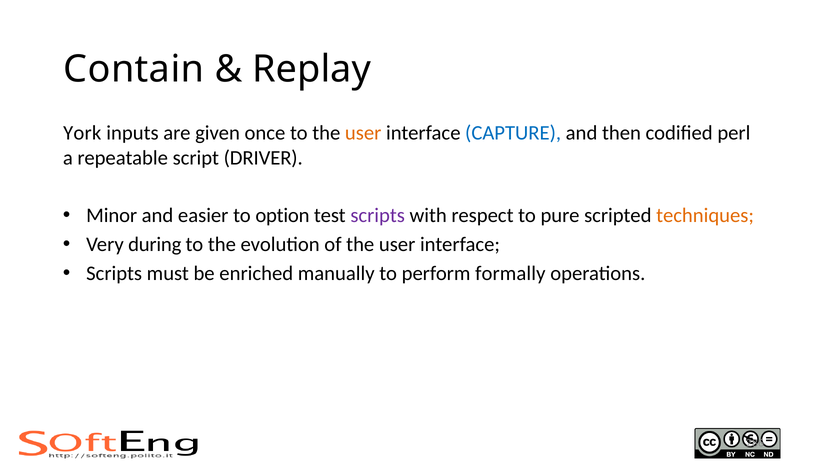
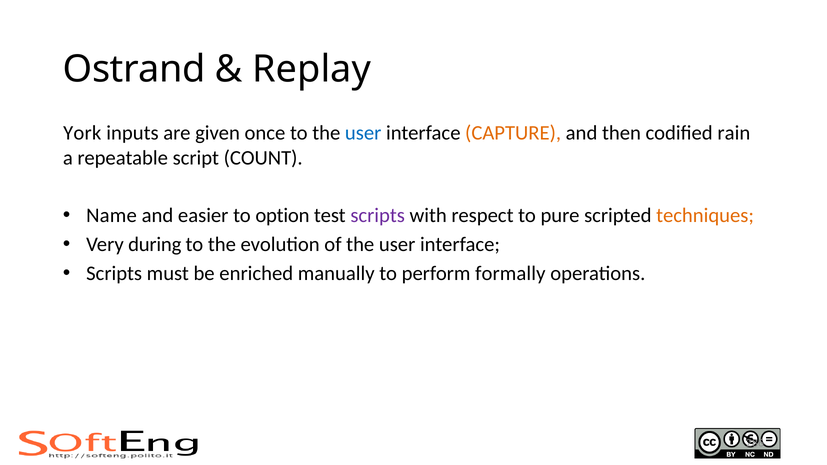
Contain: Contain -> Ostrand (134, 69)
user colour: orange -> blue (363, 133)
CAPTURE colour: blue -> orange (513, 133)
perl: perl -> rain (734, 133)
DRIVER: DRIVER -> COUNT (263, 158)
Minor: Minor -> Name (112, 216)
